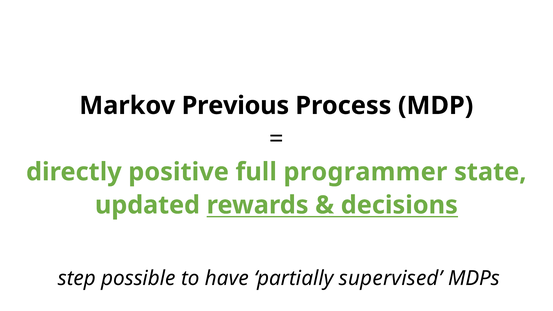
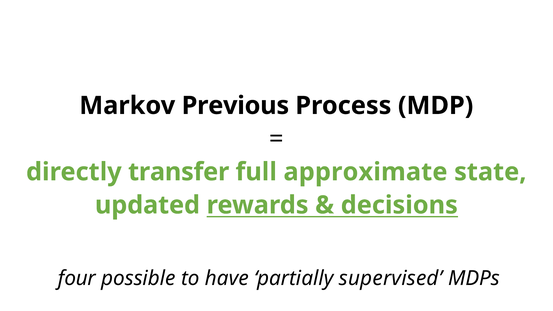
positive: positive -> transfer (179, 172)
programmer: programmer -> approximate (365, 172)
step: step -> four (77, 278)
